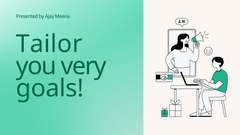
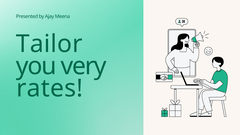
goals: goals -> rates (50, 88)
